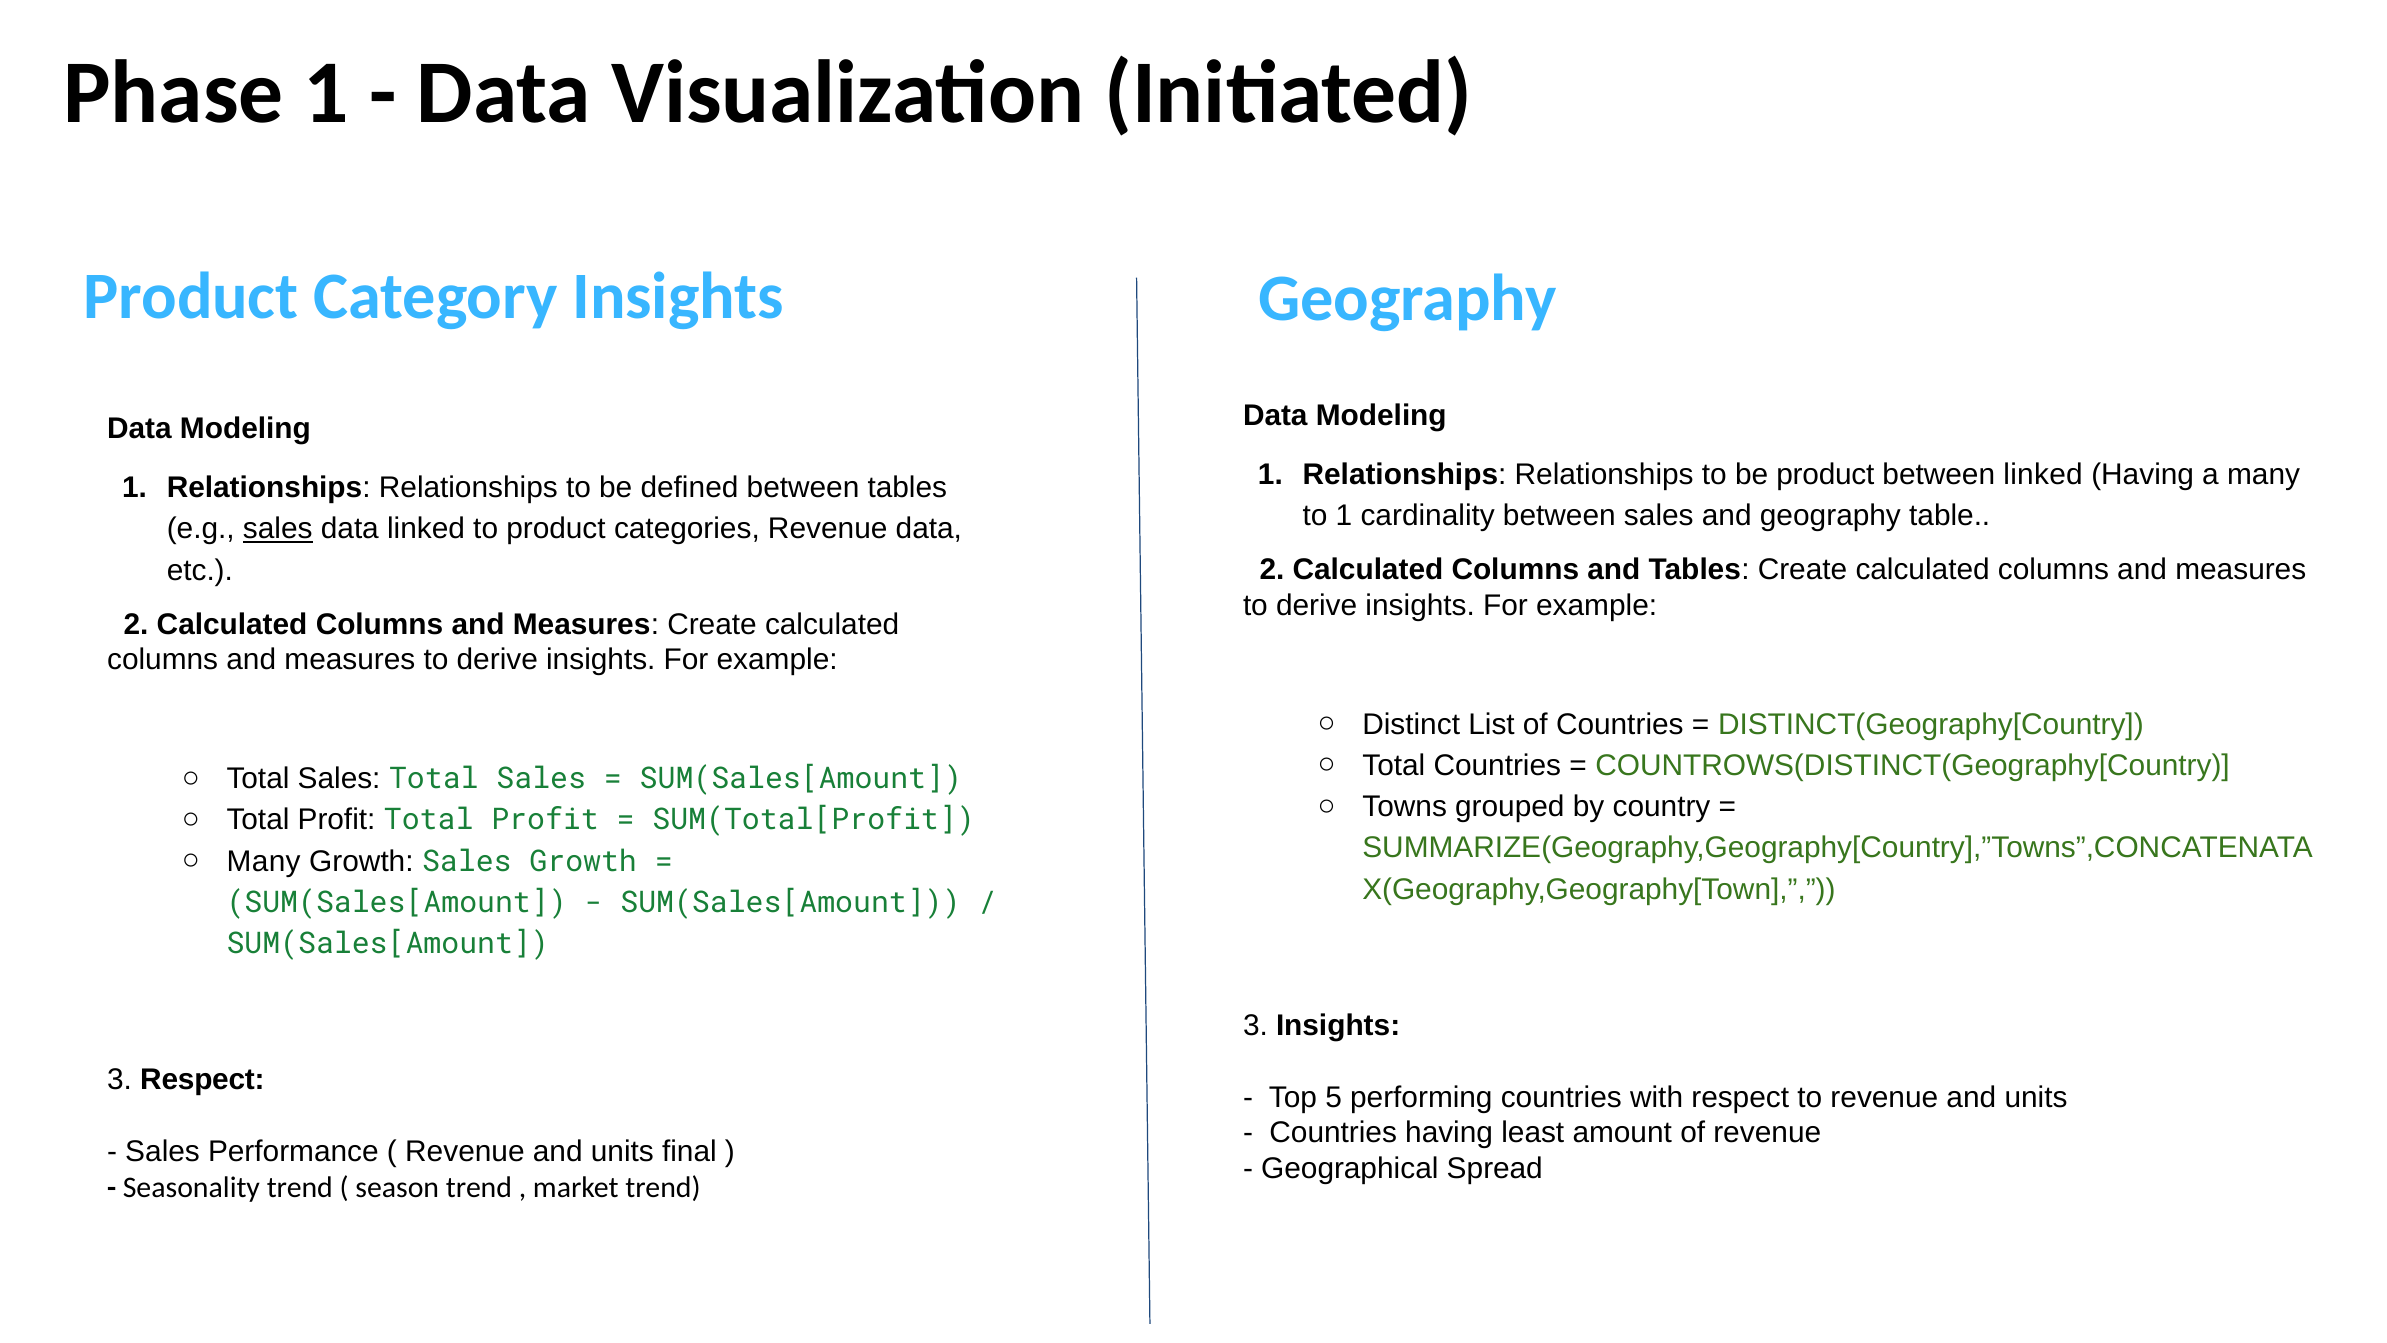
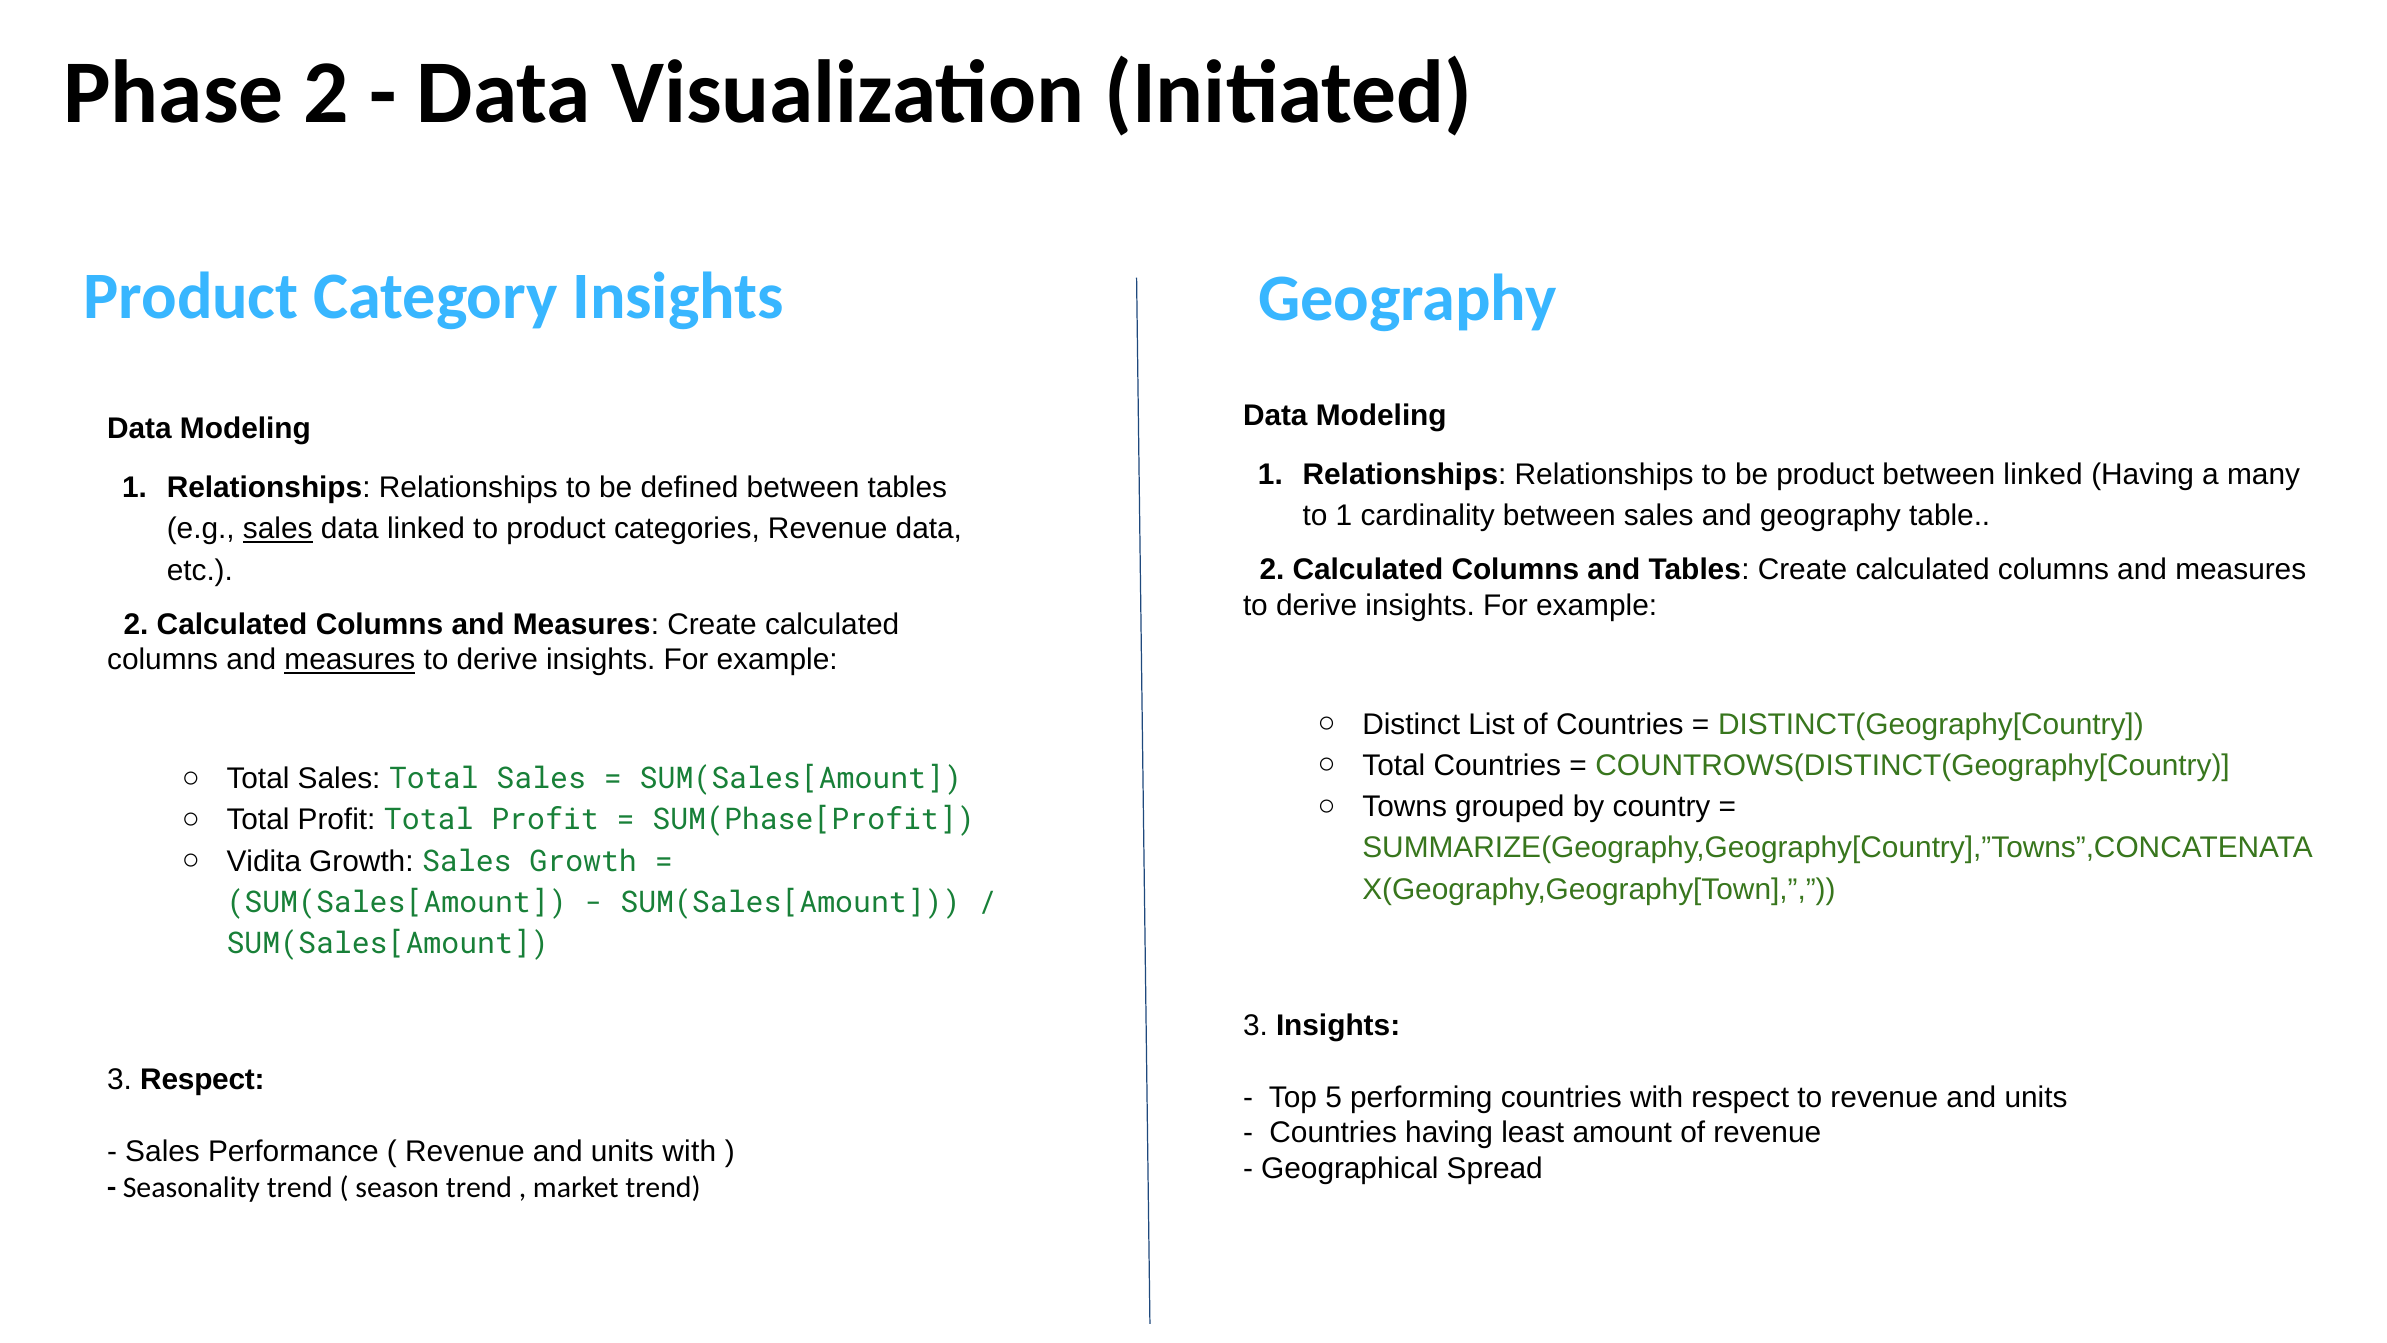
Phase 1: 1 -> 2 (326, 93)
measures underline: none -> present (350, 660)
SUM(Total[Profit: SUM(Total[Profit -> SUM(Phase[Profit (814, 820)
Many: Many -> Vidita (264, 861)
units final: final -> with (689, 1151)
